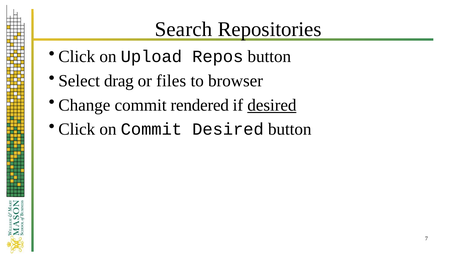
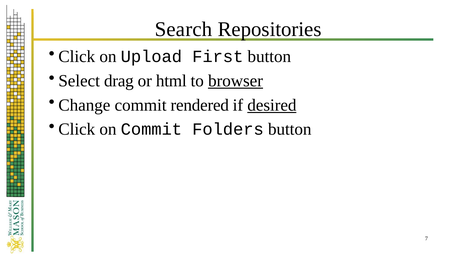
Repos: Repos -> First (218, 56)
files: files -> html (171, 81)
browser underline: none -> present (236, 81)
Commit Desired: Desired -> Folders (228, 129)
